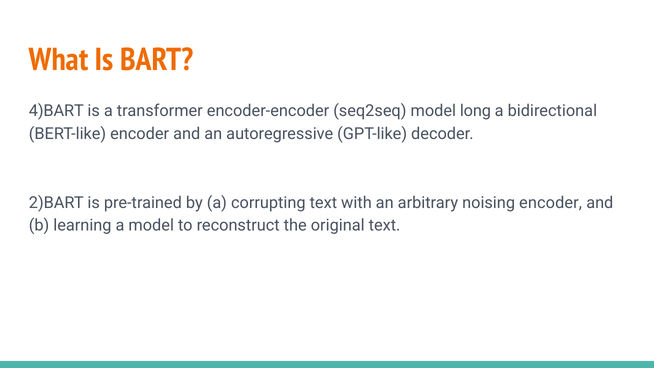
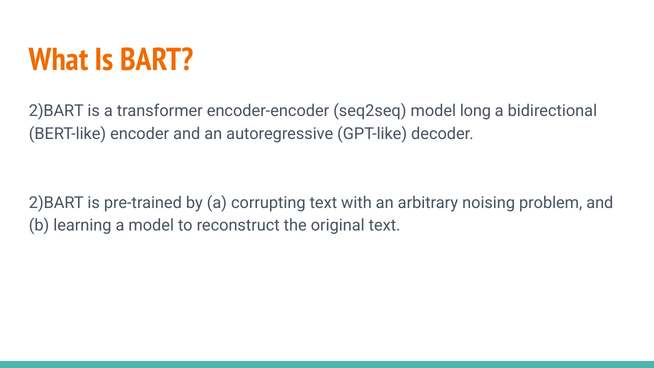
4)BART: 4)BART -> 2)BART (56, 111)
noising encoder: encoder -> problem (551, 203)
